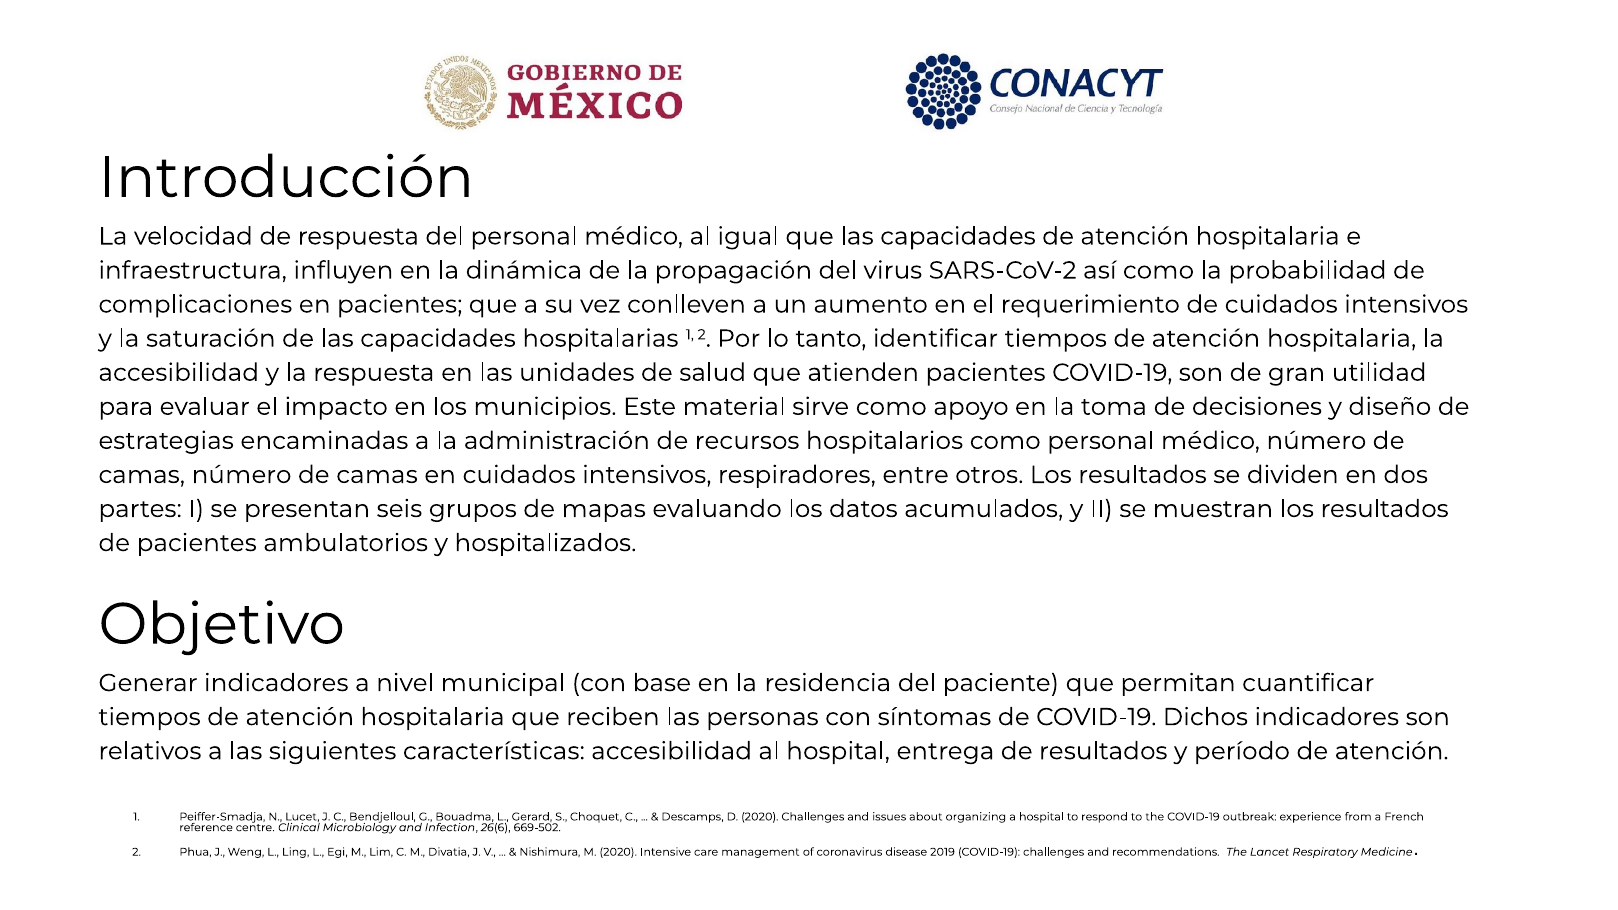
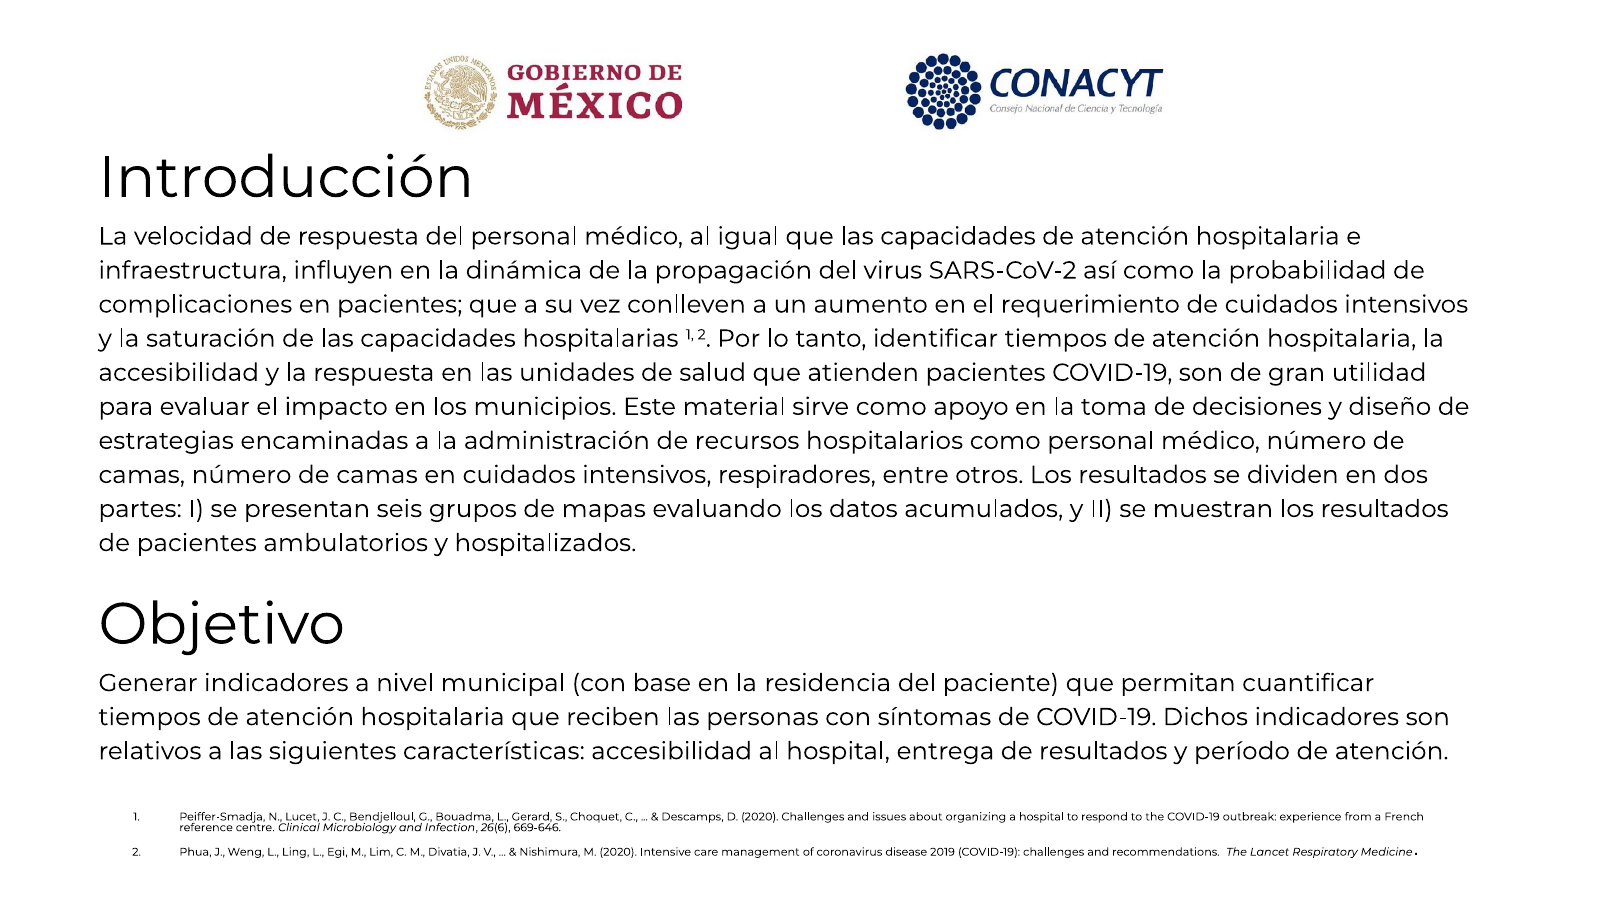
669-502: 669-502 -> 669-646 (537, 828)
